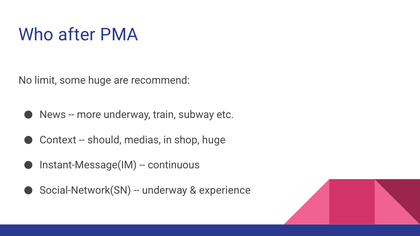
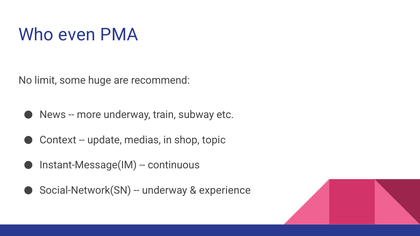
after: after -> even (77, 35)
should: should -> update (105, 140)
shop huge: huge -> topic (214, 140)
